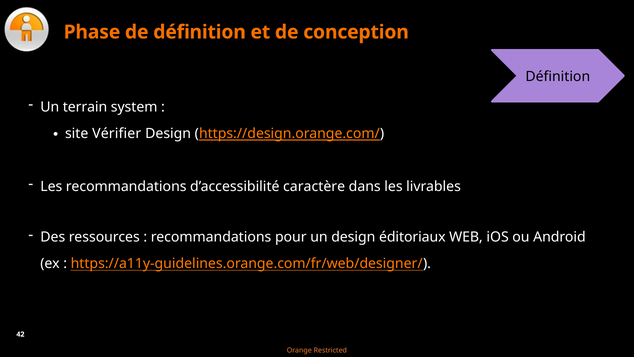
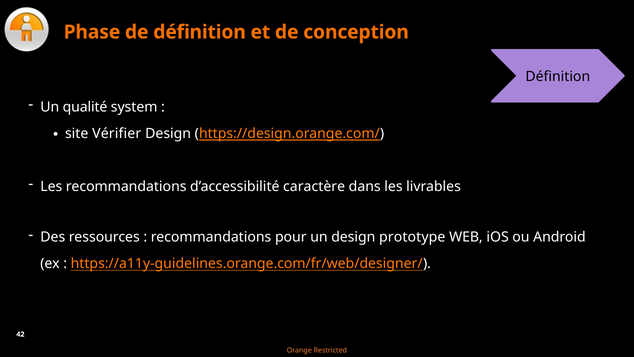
terrain: terrain -> qualité (85, 107)
éditoriaux: éditoriaux -> prototype (412, 237)
